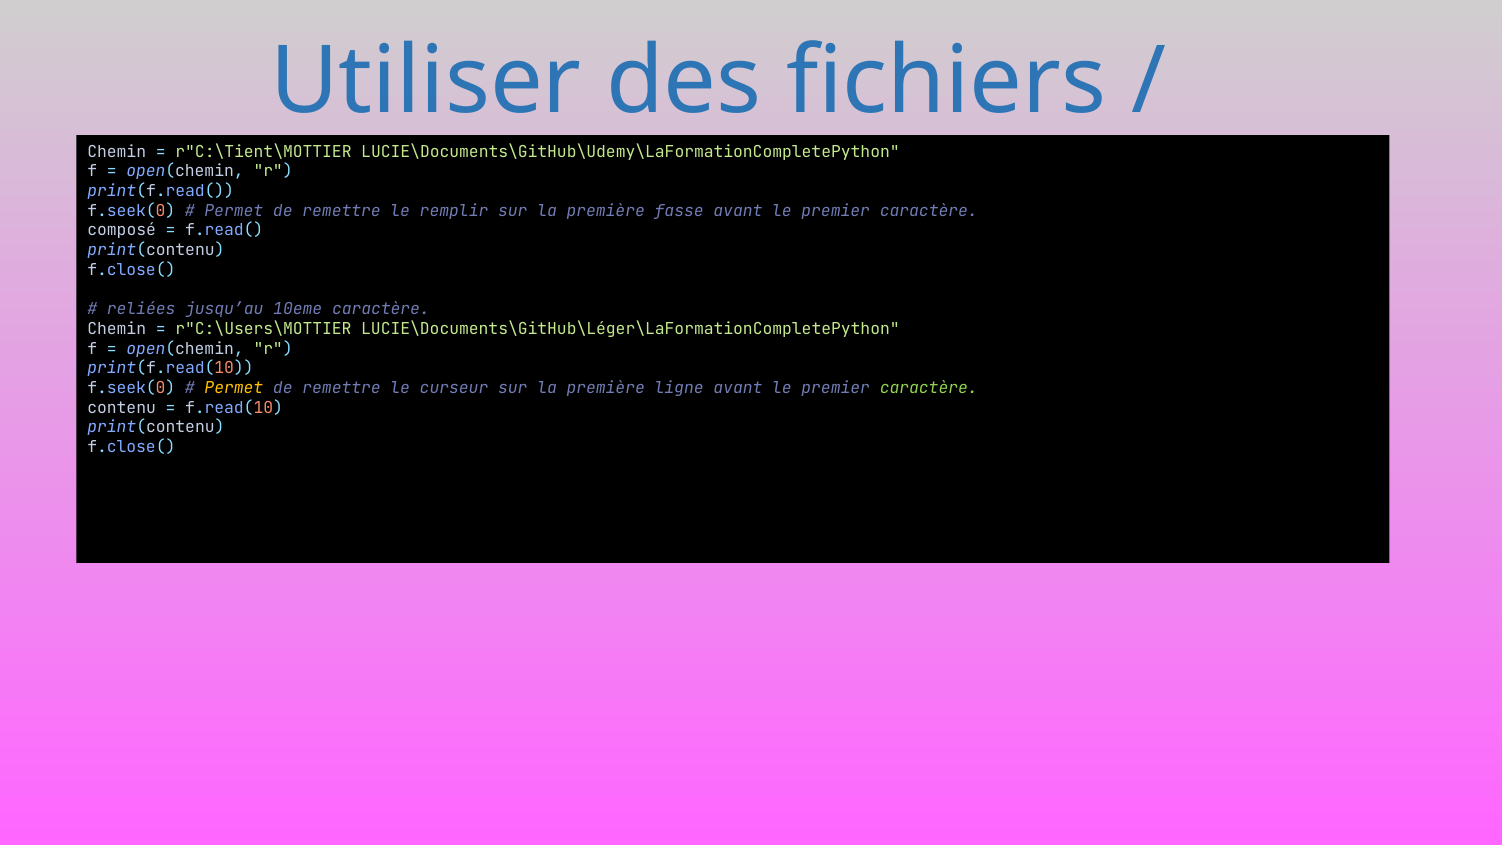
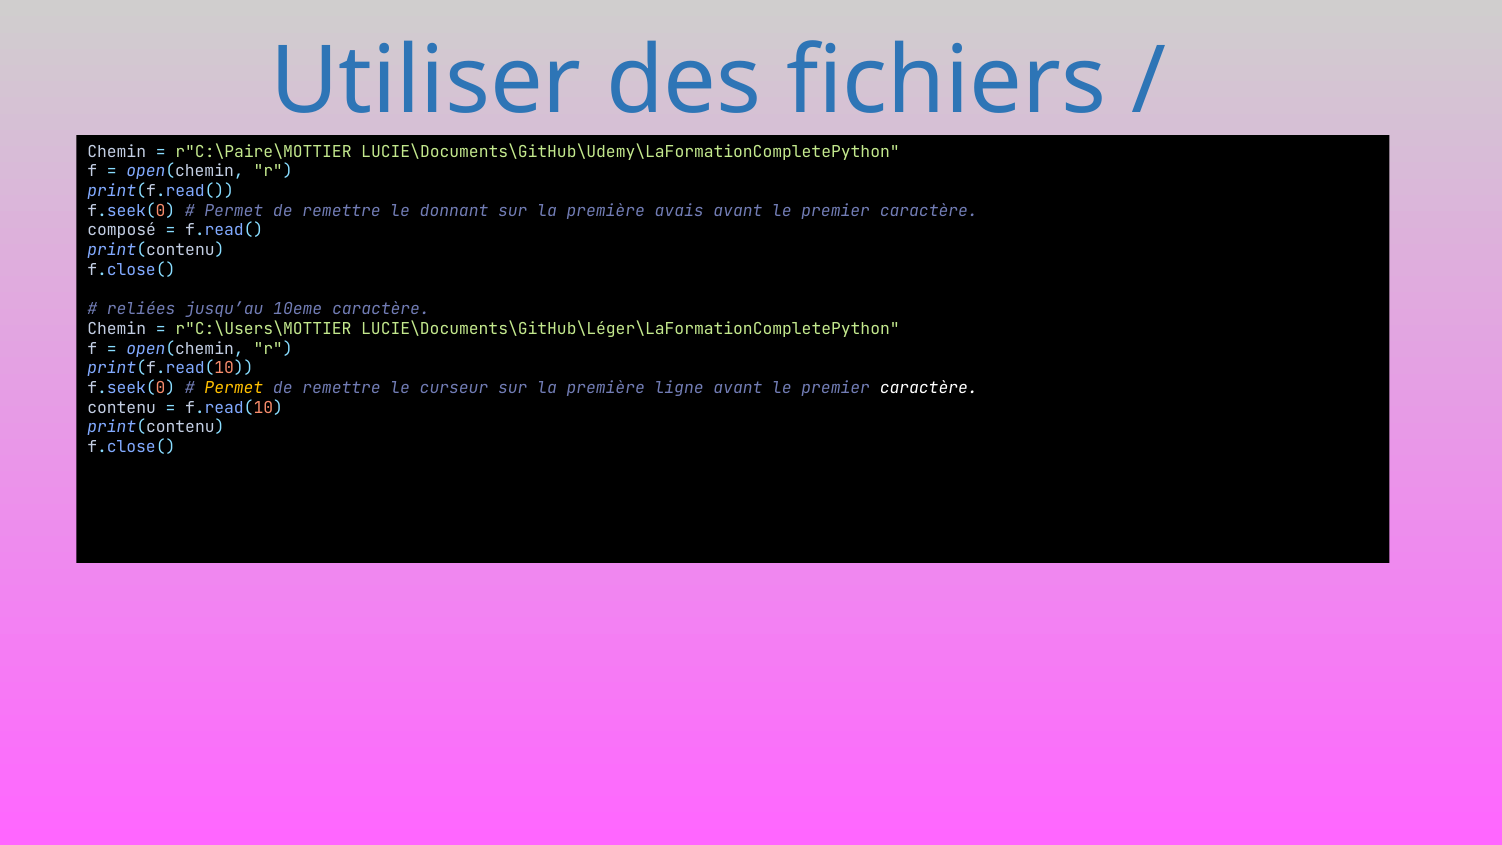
r"C:\Tient\MOTTIER: r"C:\Tient\MOTTIER -> r"C:\Paire\MOTTIER (264, 152)
remplir: remplir -> donnant (454, 211)
fasse: fasse -> avais (679, 211)
caractère colour: light green -> white (929, 388)
